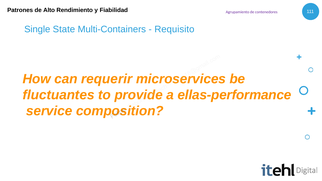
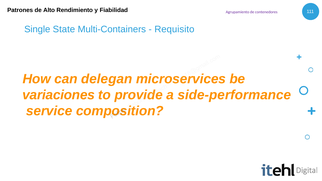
requerir: requerir -> delegan (107, 79)
fluctuantes: fluctuantes -> variaciones (59, 95)
ellas-performance: ellas-performance -> side-performance (234, 95)
